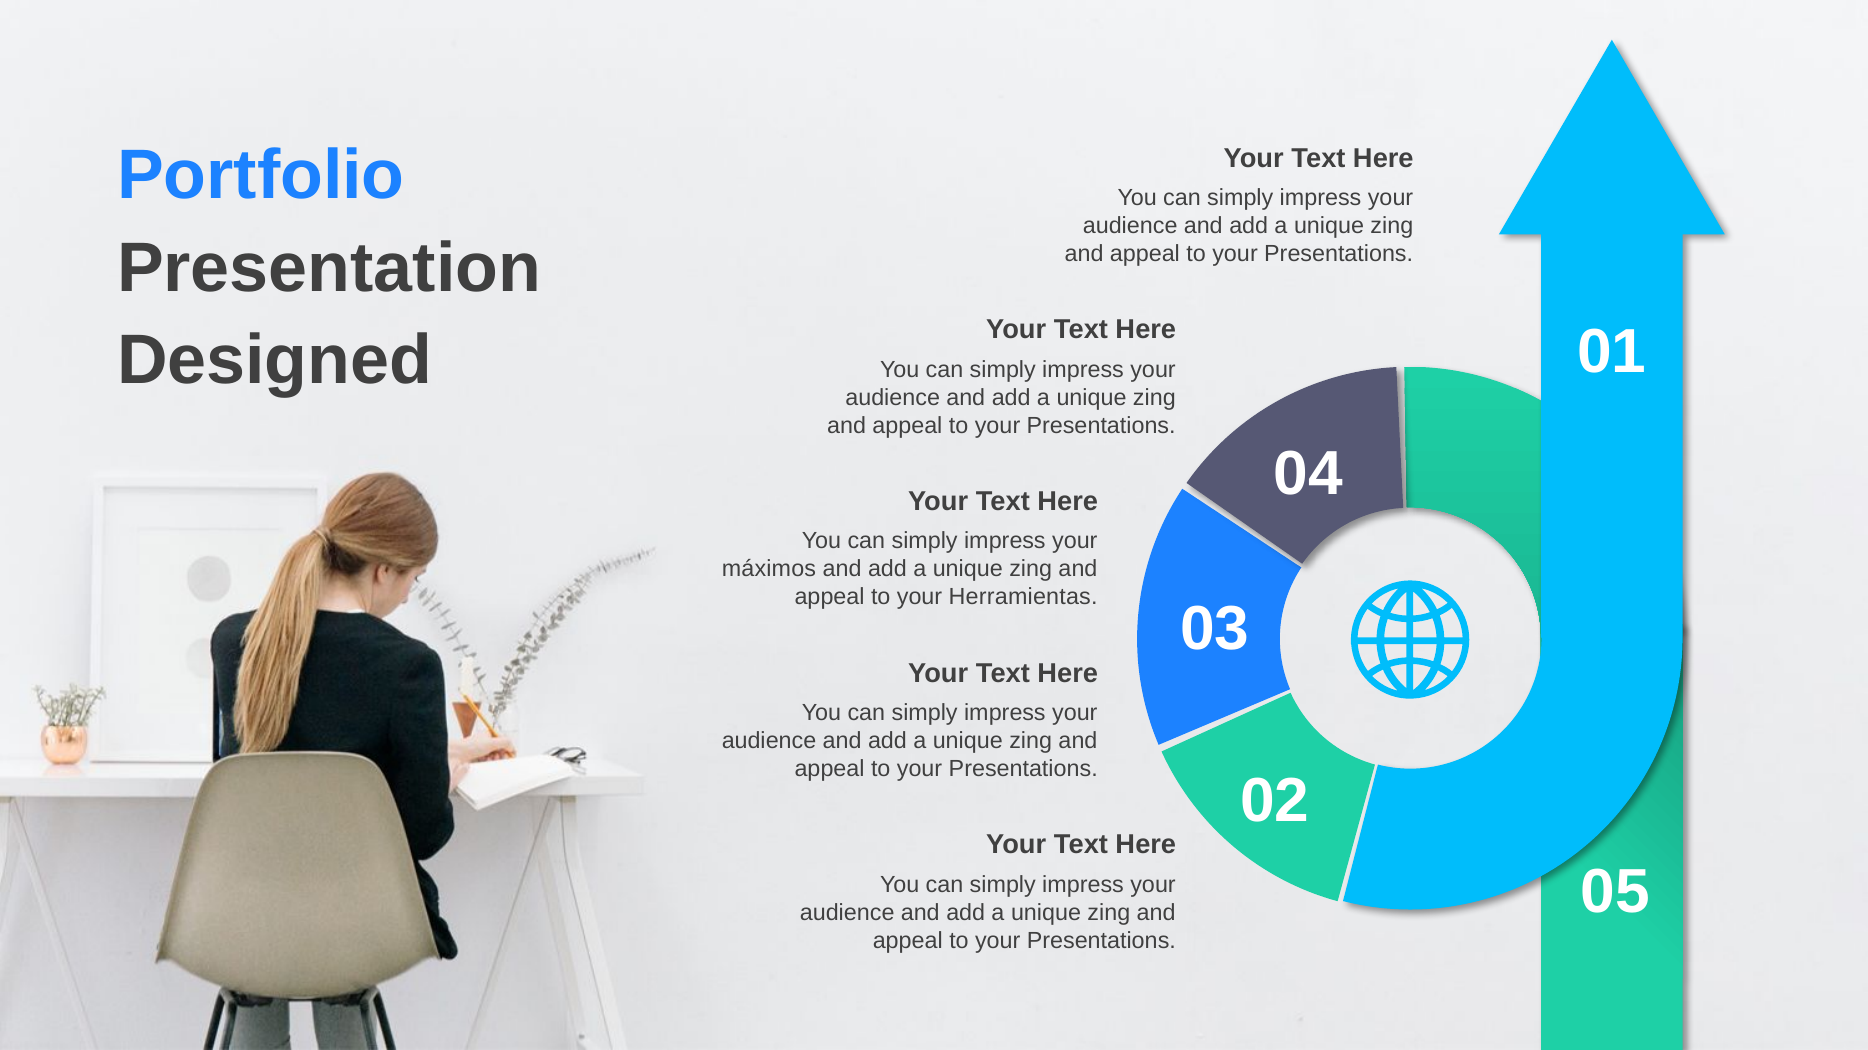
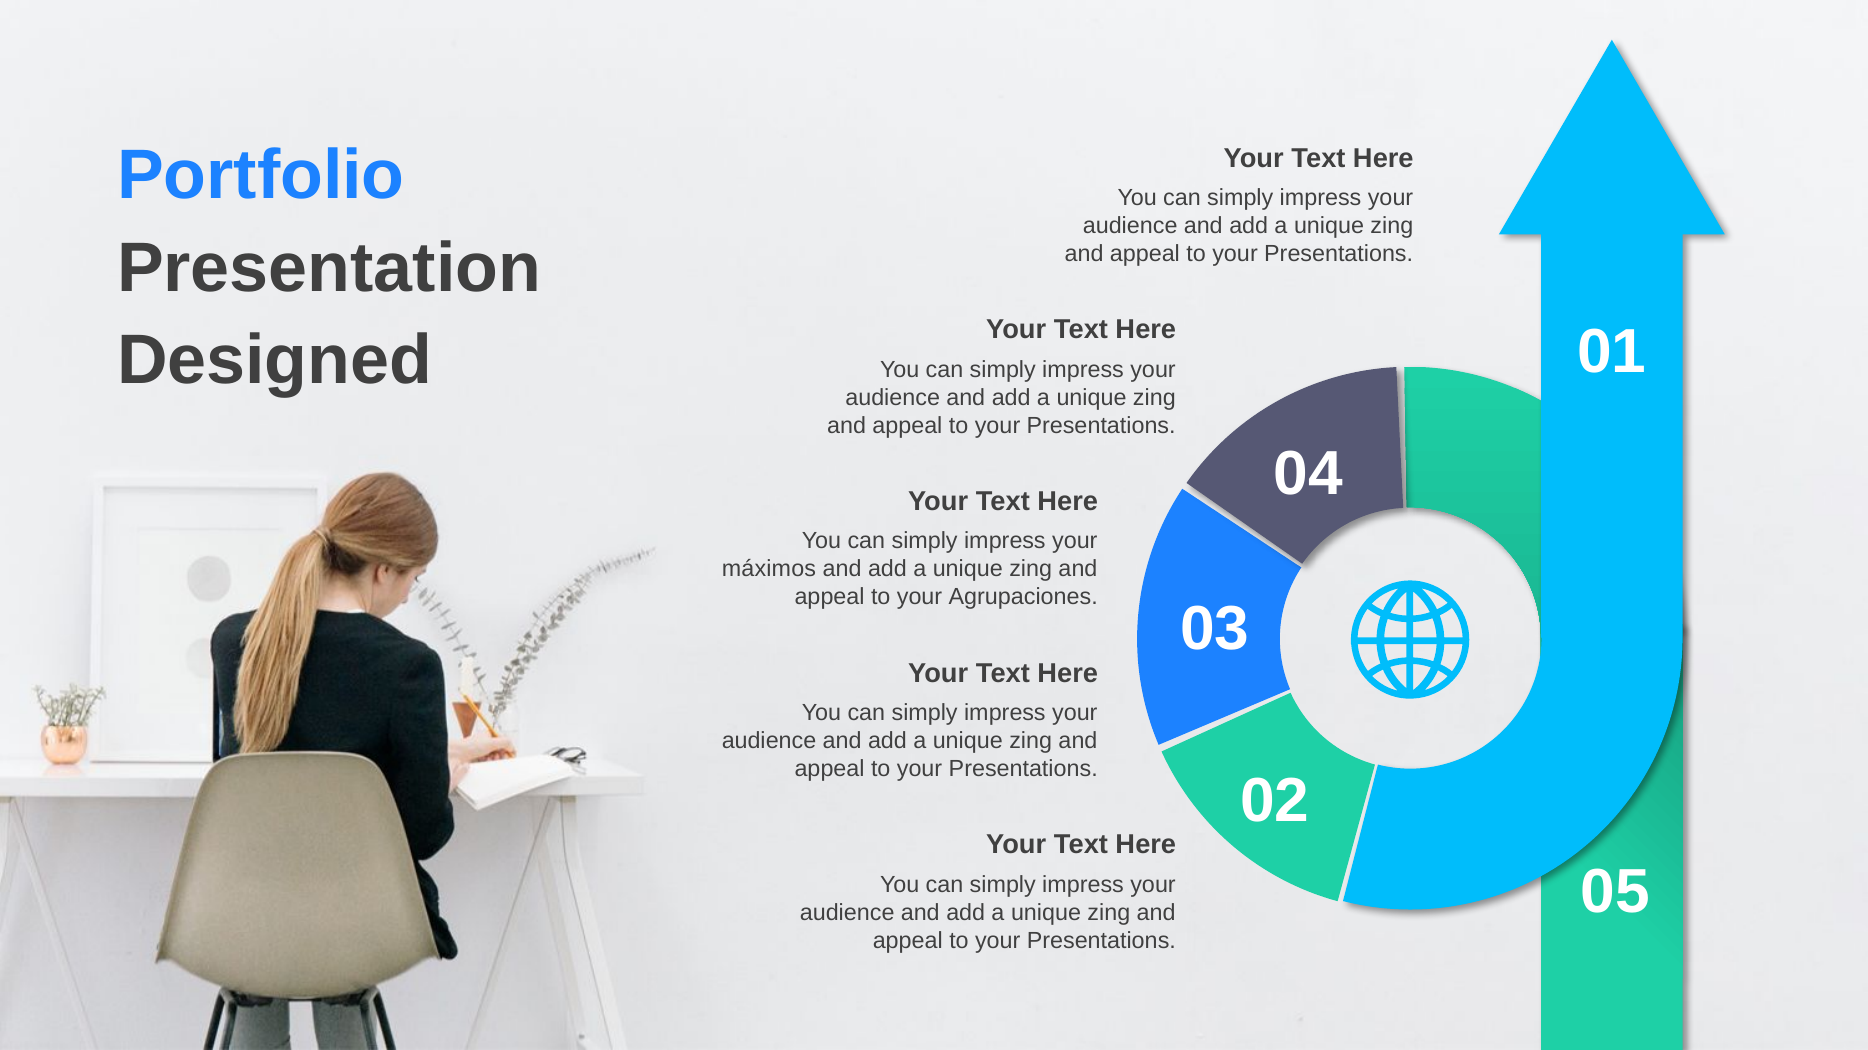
Herramientas: Herramientas -> Agrupaciones (1023, 598)
